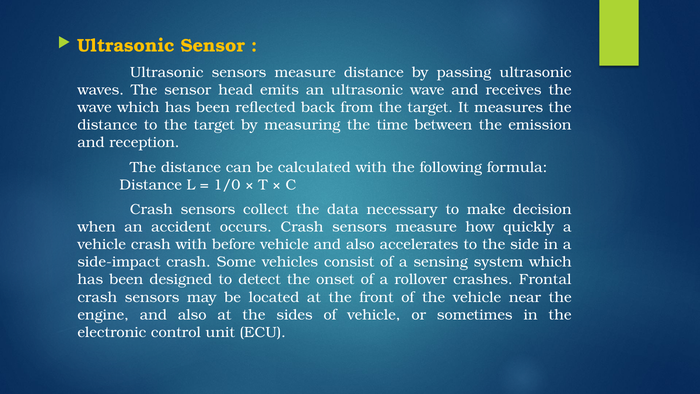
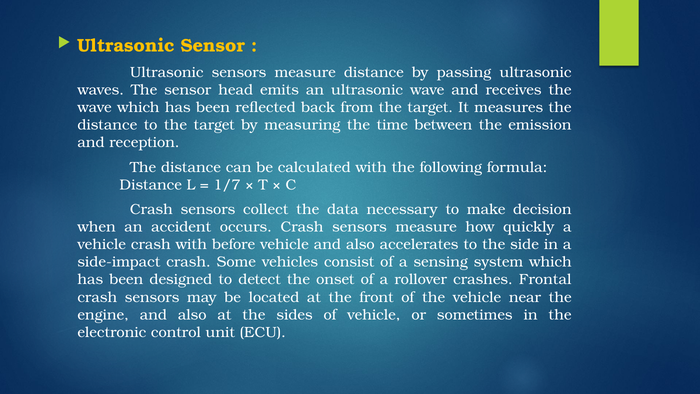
1/0: 1/0 -> 1/7 (227, 185)
